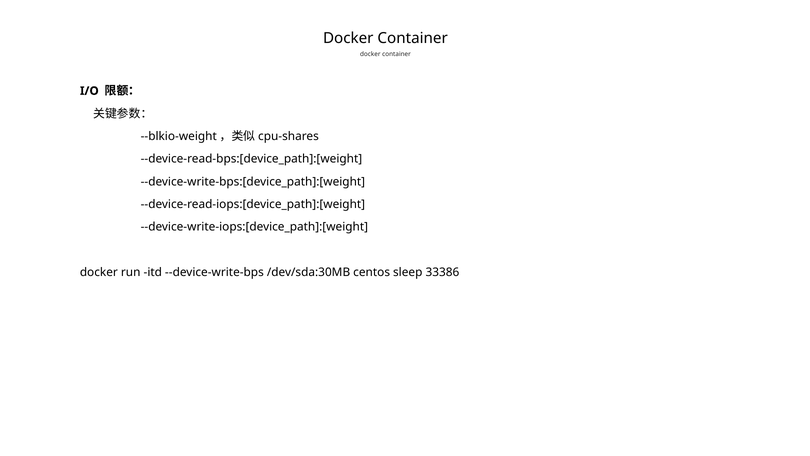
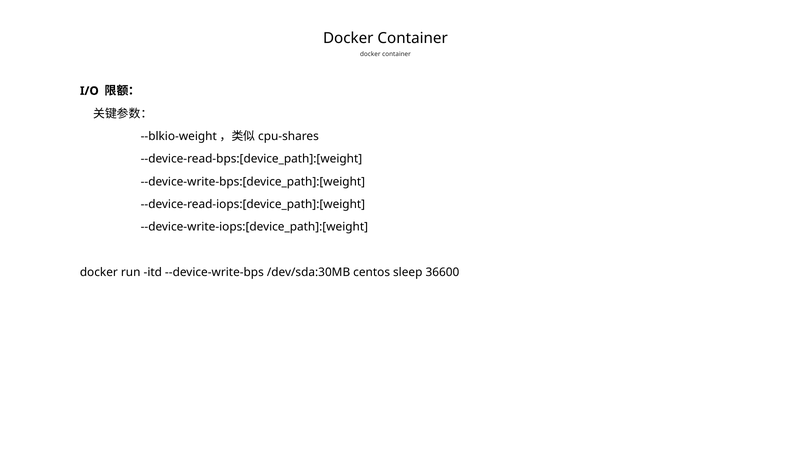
33386: 33386 -> 36600 (442, 272)
